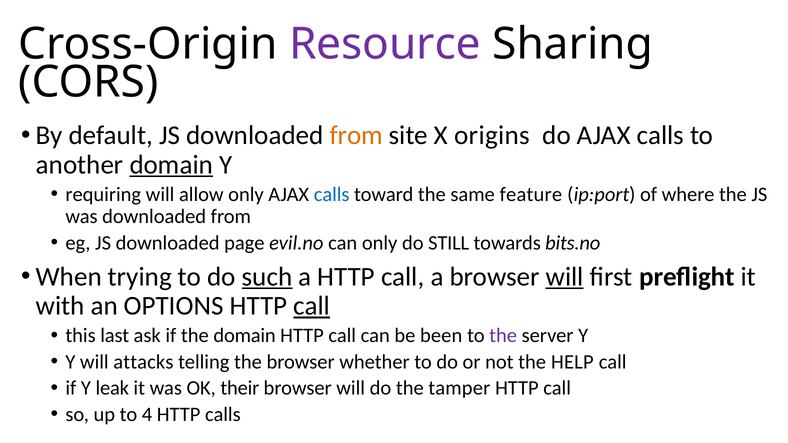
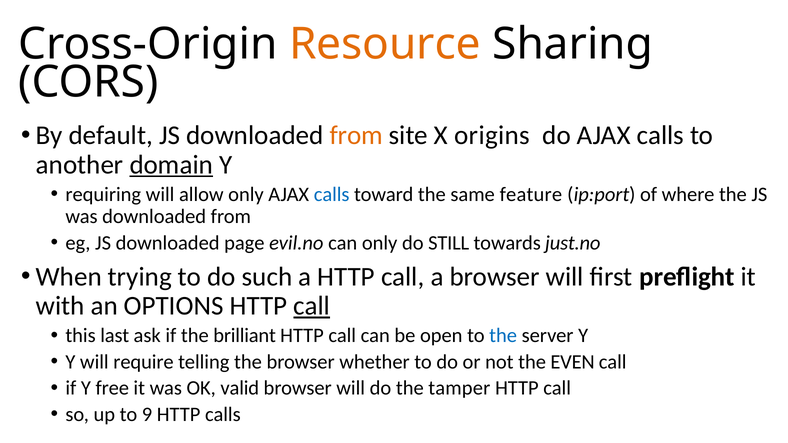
Resource colour: purple -> orange (385, 44)
bits.no: bits.no -> just.no (573, 243)
such underline: present -> none (267, 277)
will underline: present -> none (565, 277)
the domain: domain -> brilliant (245, 336)
been: been -> open (441, 336)
the colour: purple -> blue (503, 336)
attacks: attacks -> require (143, 362)
HELP: HELP -> EVEN (573, 362)
leak: leak -> free (112, 388)
their: their -> valid (240, 388)
4: 4 -> 9 (147, 415)
